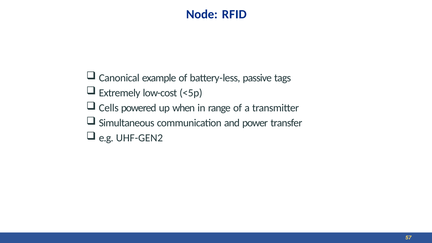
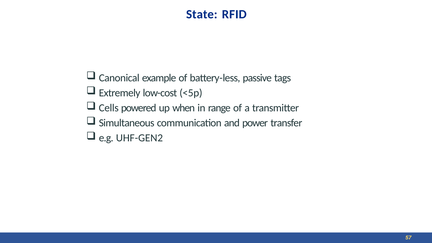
Node: Node -> State (202, 14)
